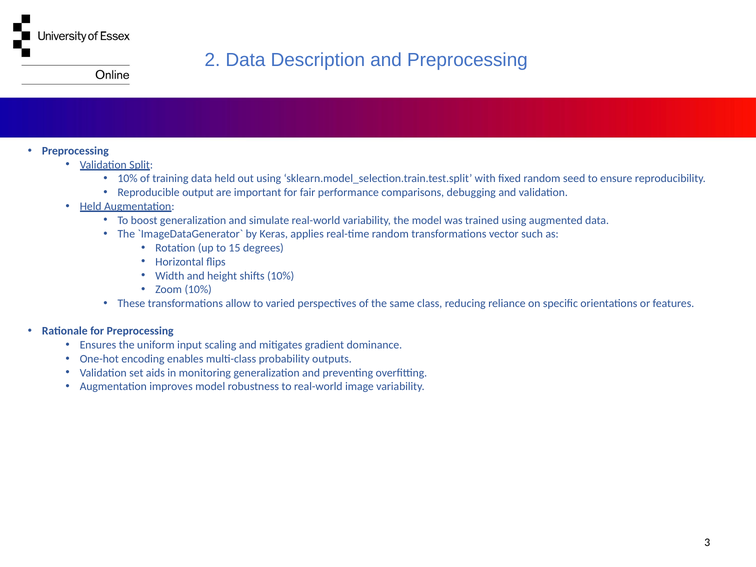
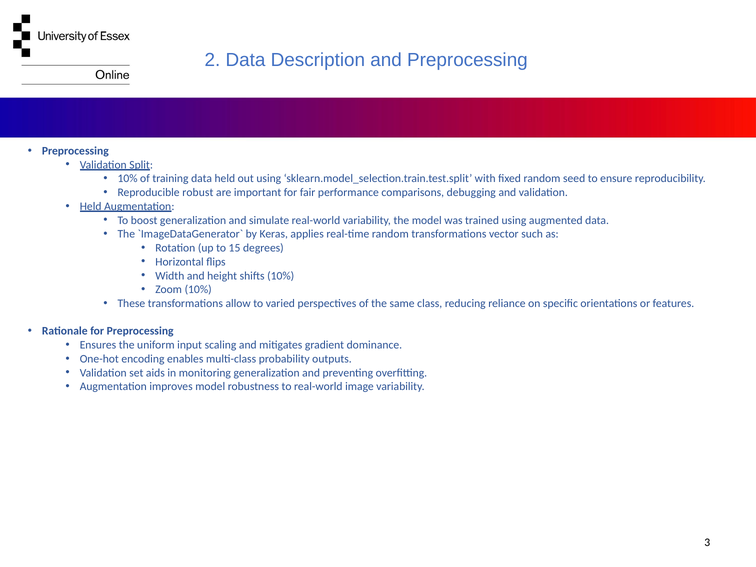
output: output -> robust (198, 192)
